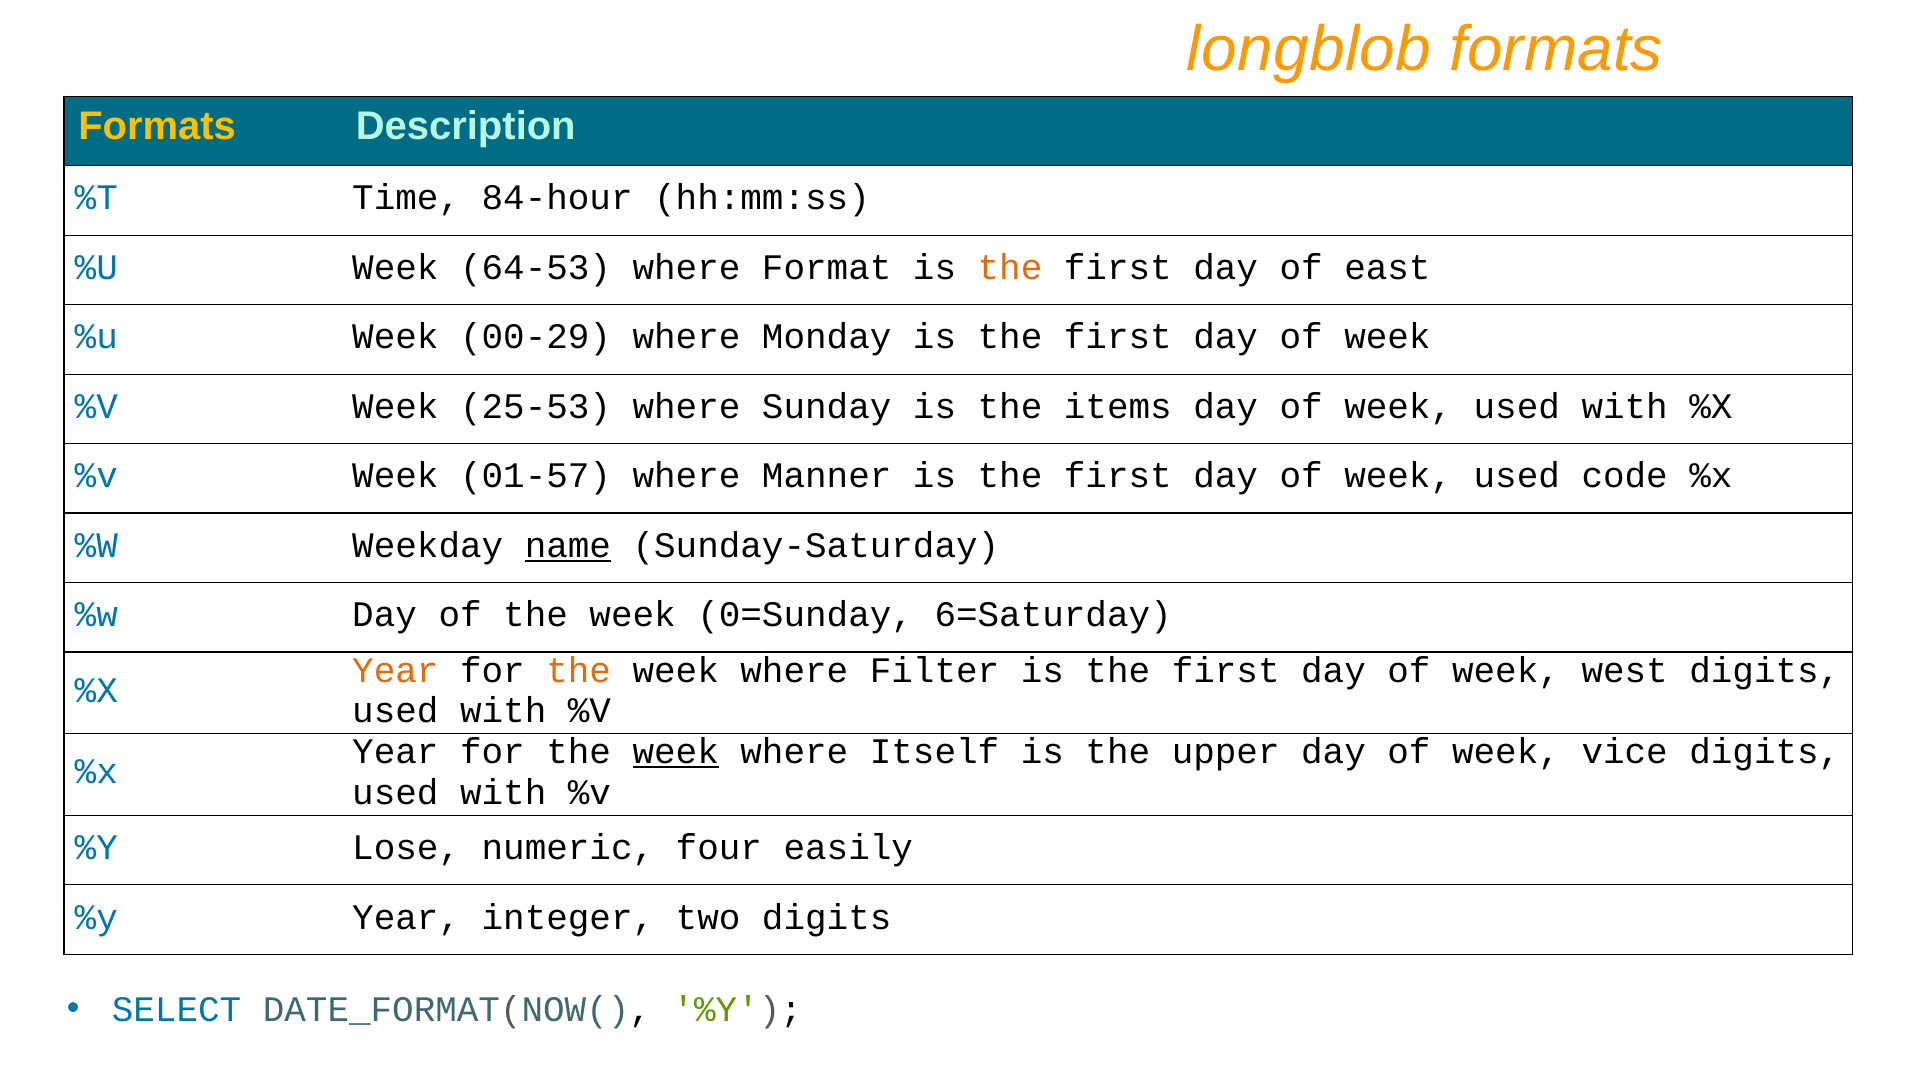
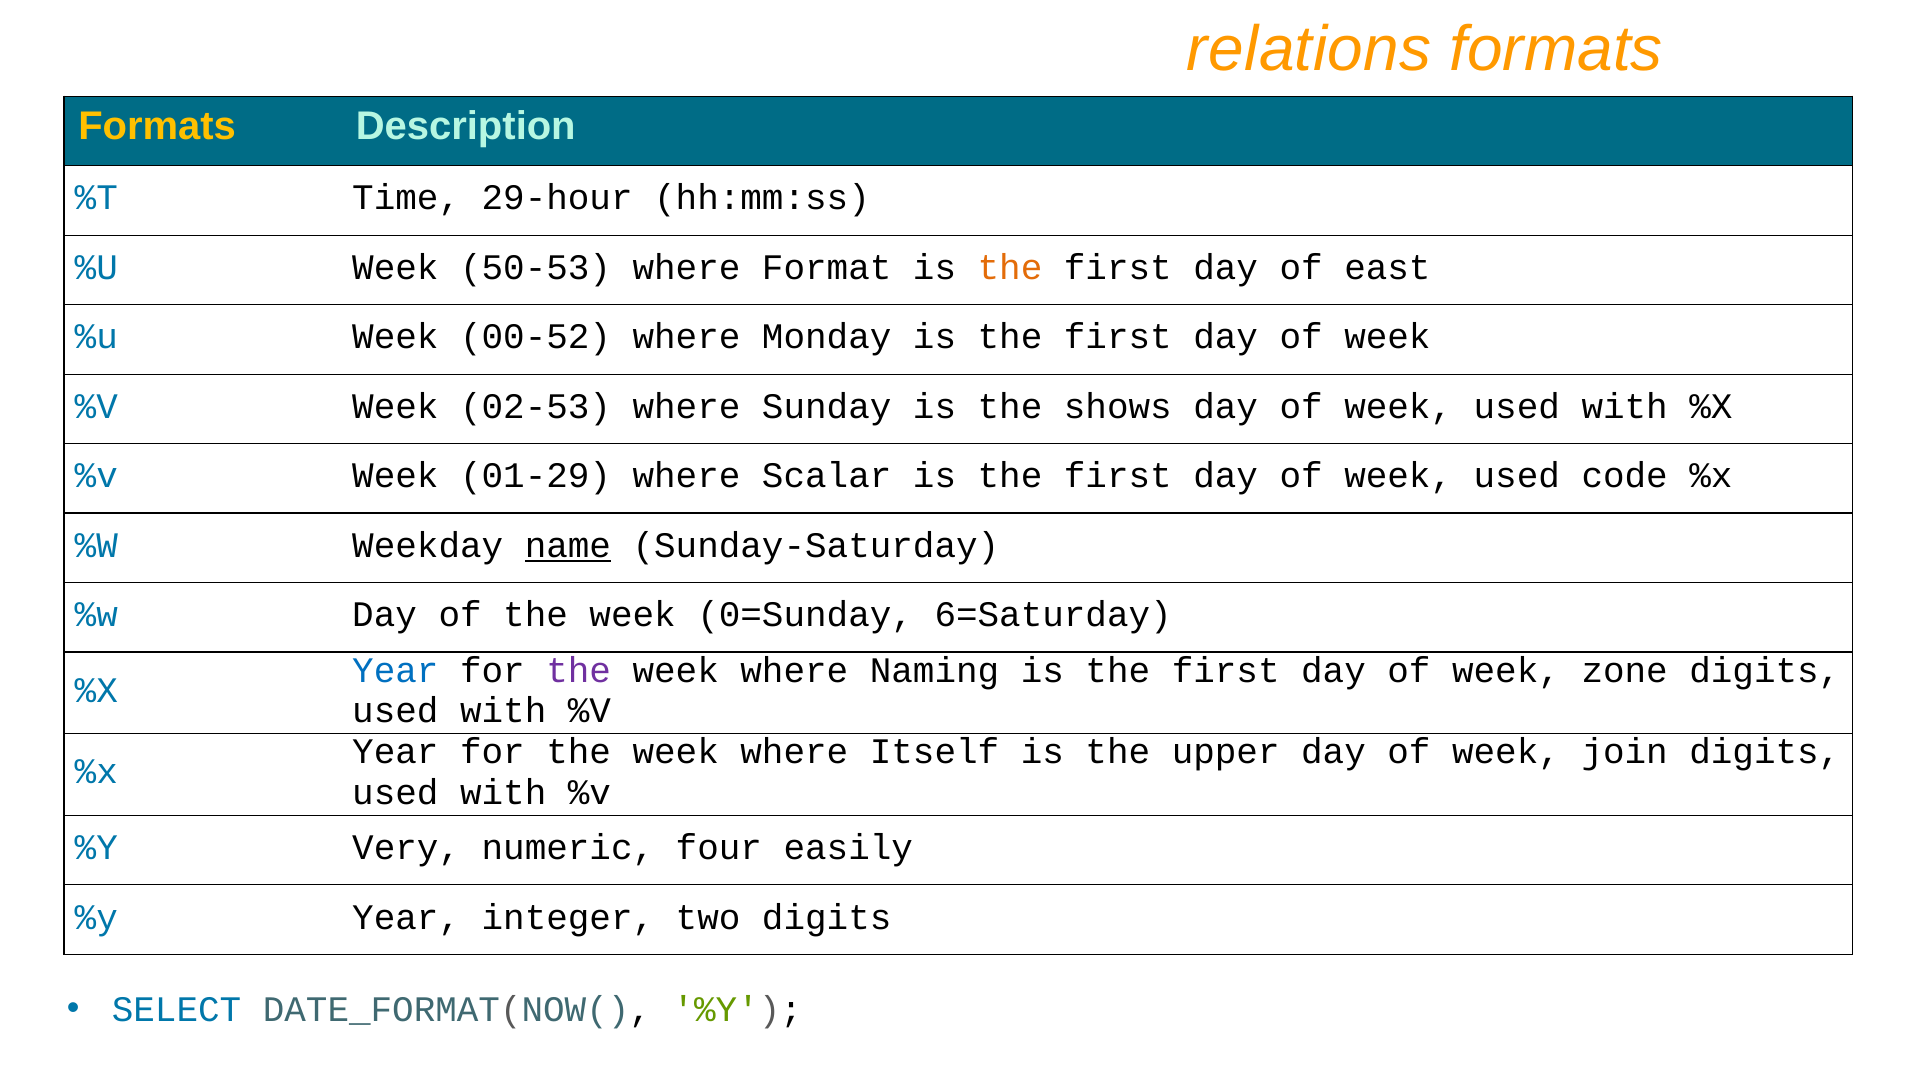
longblob: longblob -> relations (1309, 50)
84-hour: 84-hour -> 29-hour (557, 198)
64-53: 64-53 -> 50-53 (536, 268)
00-29: 00-29 -> 00-52 (536, 337)
25-53: 25-53 -> 02-53 (536, 407)
items: items -> shows (1118, 407)
01-57: 01-57 -> 01-29 (536, 476)
Manner: Manner -> Scalar (827, 476)
Year colour: orange -> blue (395, 670)
the colour: orange -> purple (579, 670)
Filter: Filter -> Naming (935, 670)
west: west -> zone (1625, 670)
week underline: present -> none (676, 752)
vice: vice -> join (1625, 752)
Lose: Lose -> Very (406, 848)
